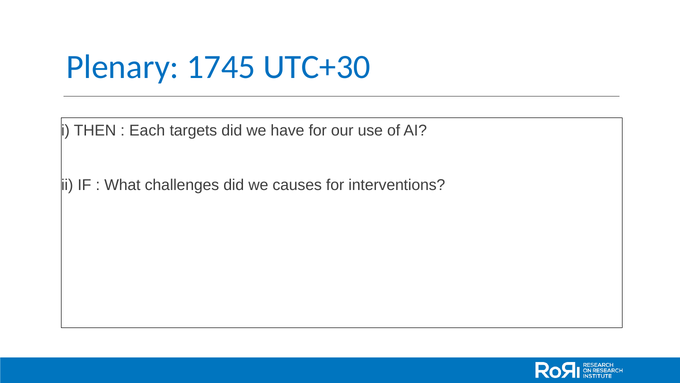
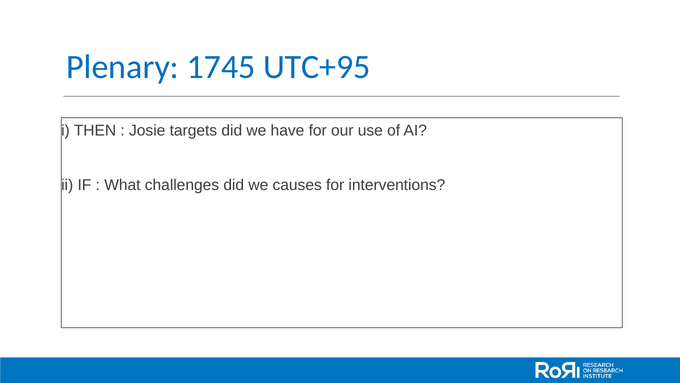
UTC+30: UTC+30 -> UTC+95 (317, 67)
Each: Each -> Josie (147, 131)
